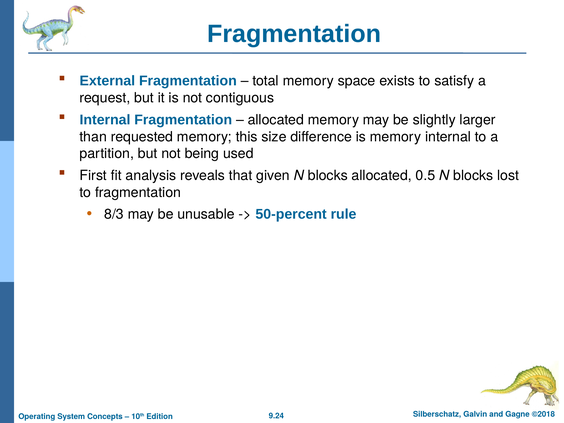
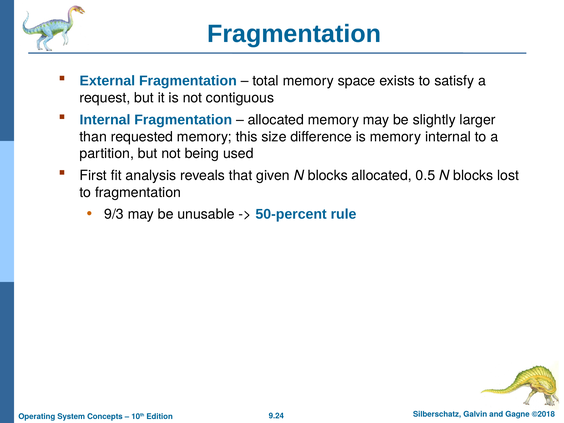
8/3: 8/3 -> 9/3 (114, 214)
